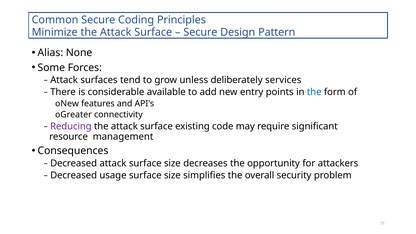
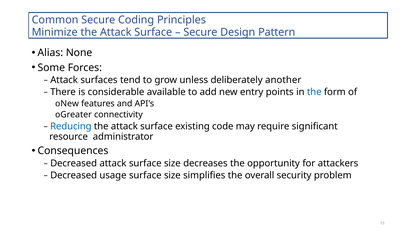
services: services -> another (283, 80)
Reducing colour: purple -> blue (71, 127)
management: management -> administrator (123, 137)
